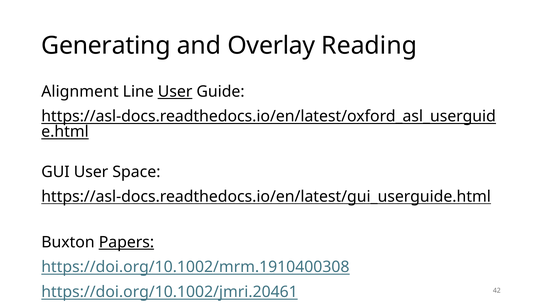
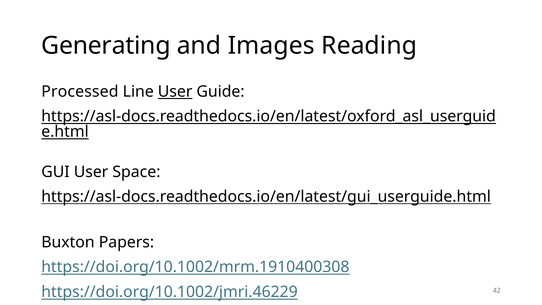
Overlay: Overlay -> Images (271, 46)
Alignment: Alignment -> Processed (80, 92)
Papers underline: present -> none (126, 242)
https://doi.org/10.1002/jmri.20461: https://doi.org/10.1002/jmri.20461 -> https://doi.org/10.1002/jmri.46229 (170, 292)
